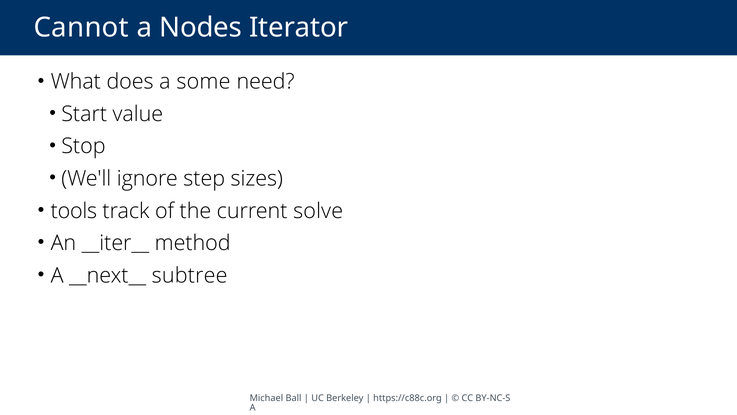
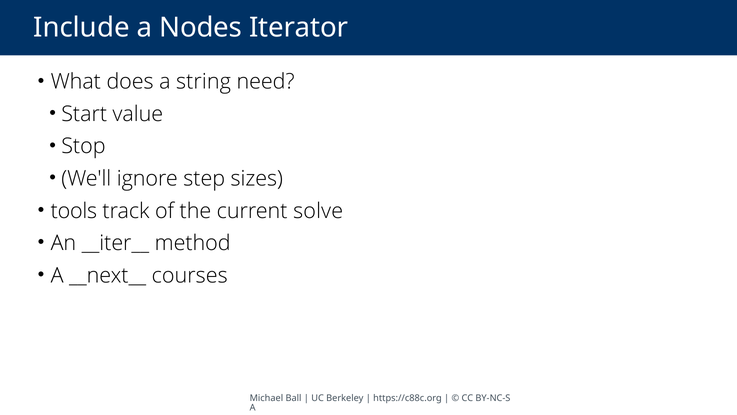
Cannot: Cannot -> Include (81, 27)
some: some -> string (203, 82)
subtree: subtree -> courses (190, 275)
